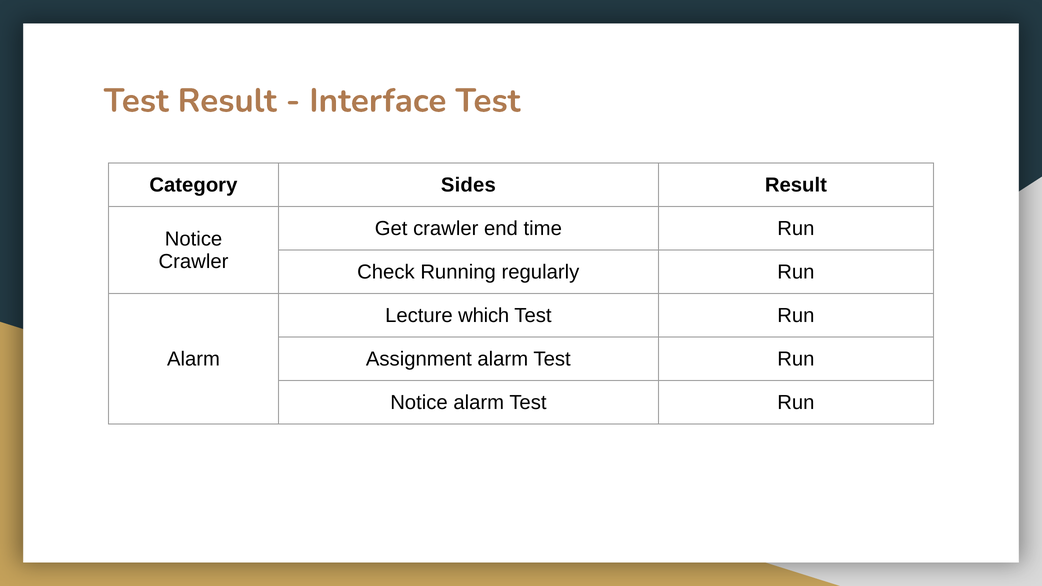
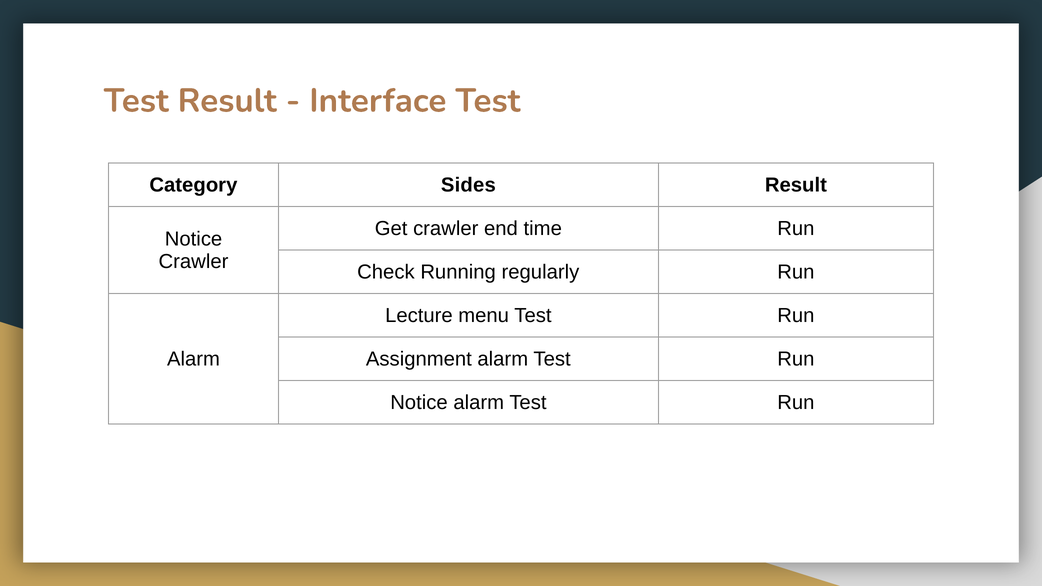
which: which -> menu (484, 316)
